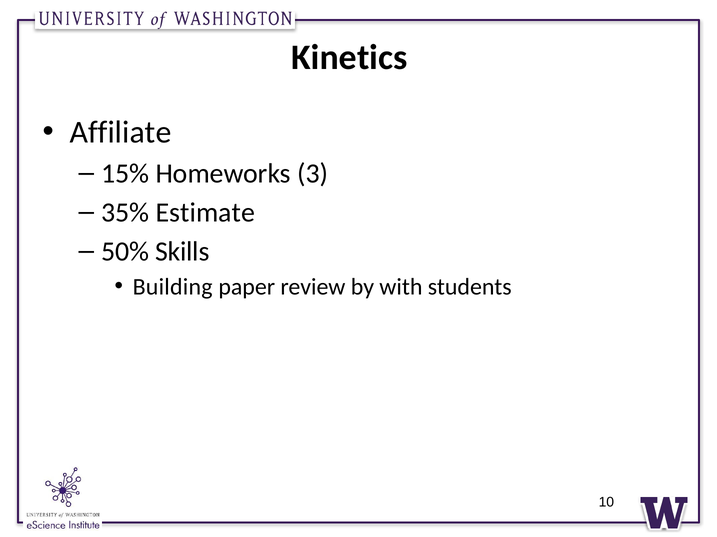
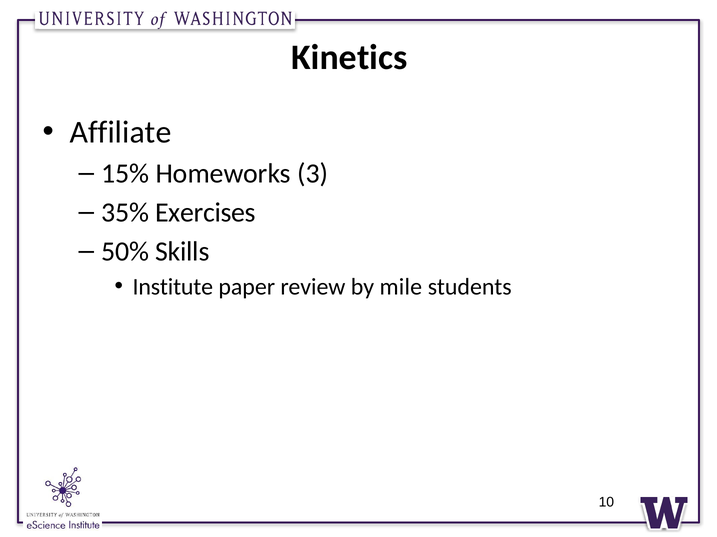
Estimate: Estimate -> Exercises (205, 213)
Building: Building -> Institute (173, 287)
with: with -> mile (401, 287)
